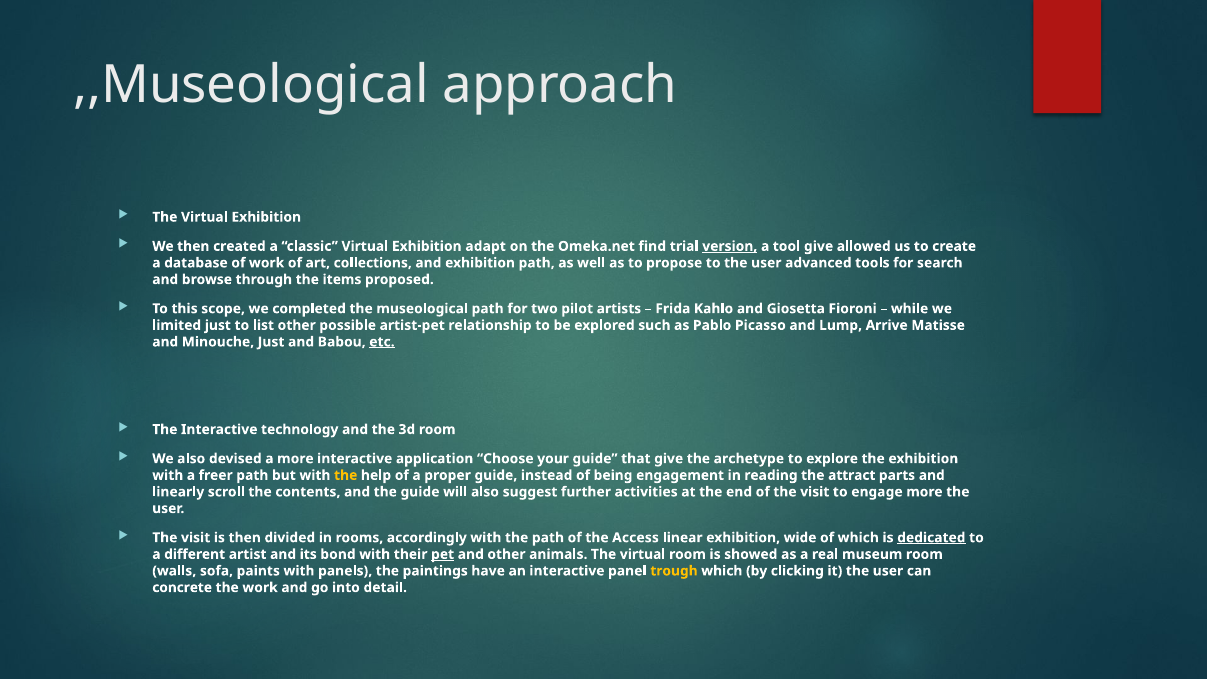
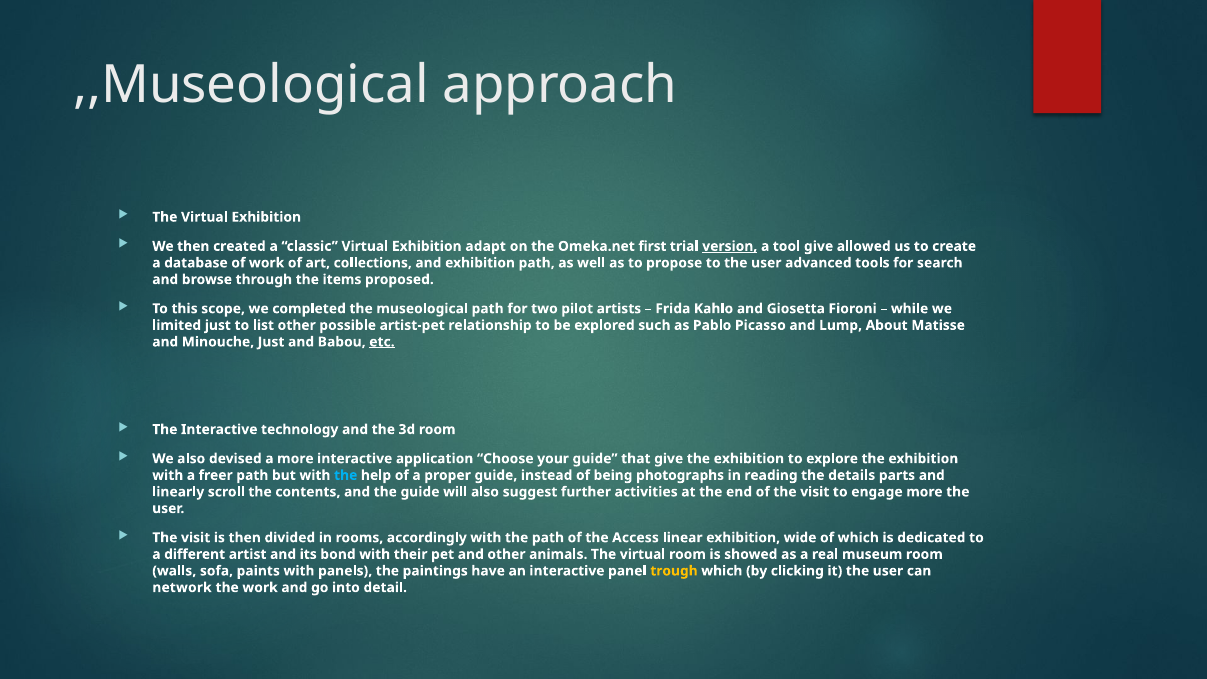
find: find -> first (652, 246)
Arrive: Arrive -> About (887, 325)
give the archetype: archetype -> exhibition (749, 459)
the colour: yellow -> light blue (346, 475)
engagement: engagement -> photographs (680, 475)
attract: attract -> details (852, 475)
dedicated underline: present -> none (931, 538)
pet underline: present -> none (443, 554)
concrete: concrete -> network (182, 587)
